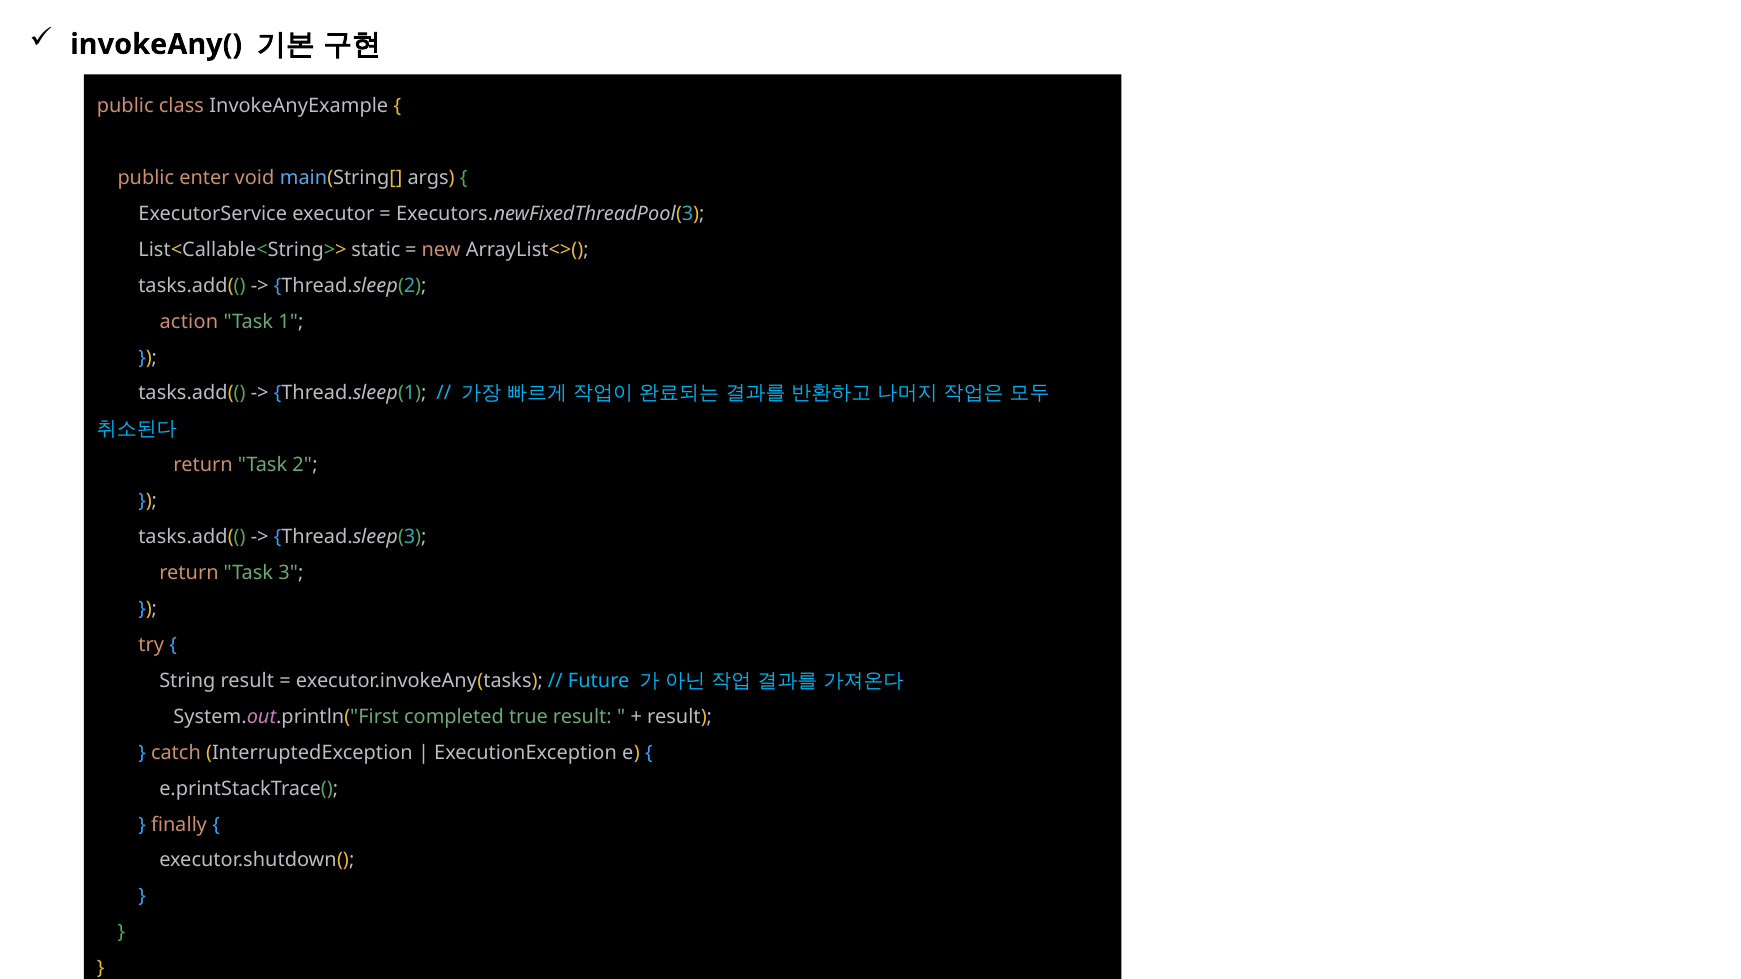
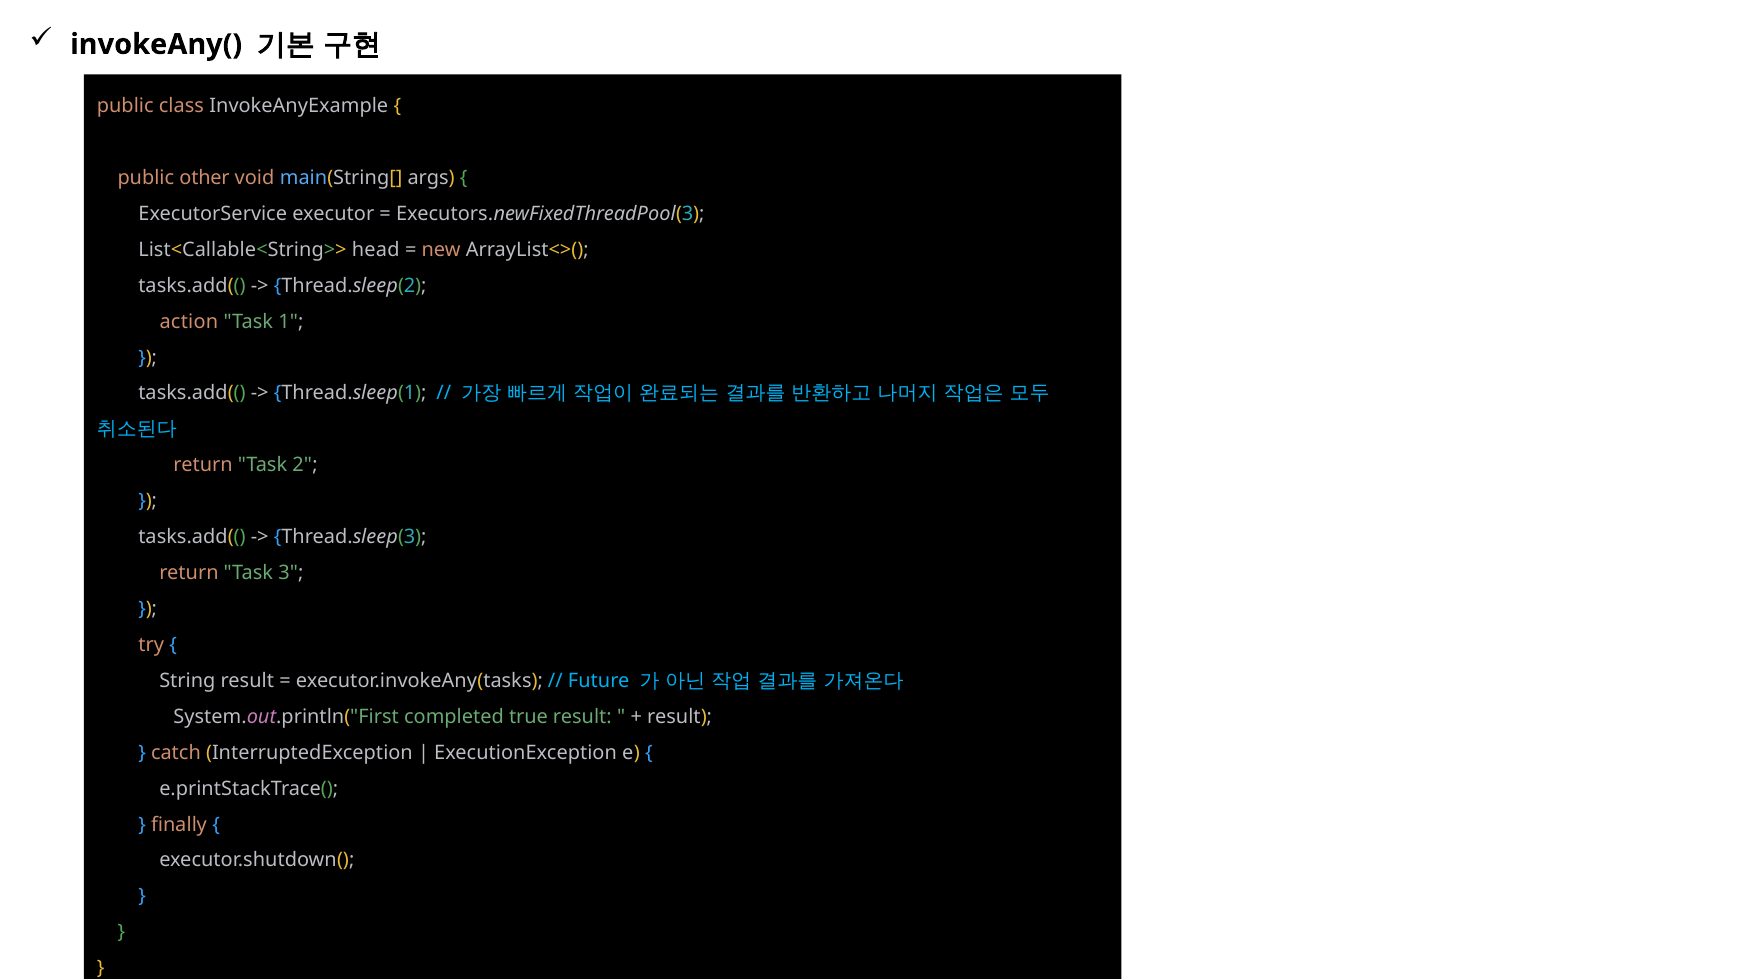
enter: enter -> other (205, 178)
static: static -> head (376, 250)
